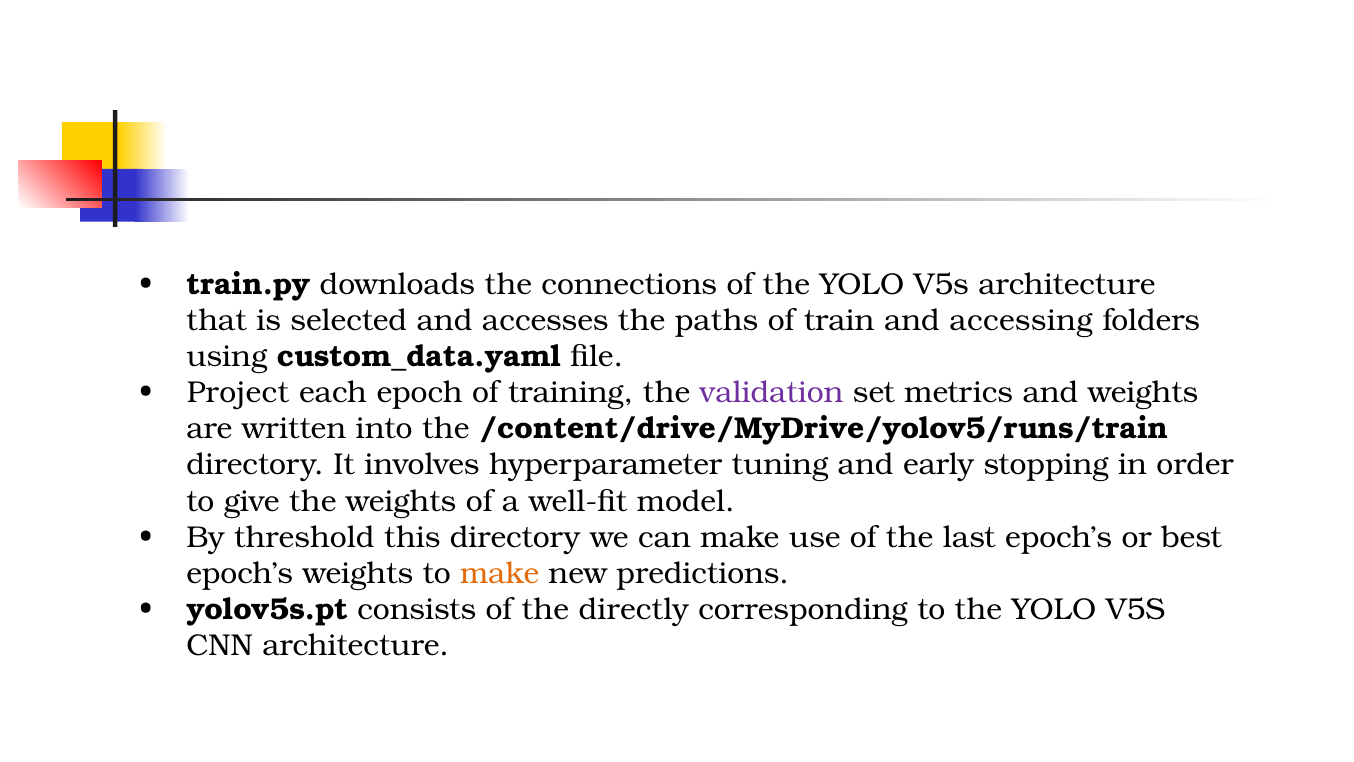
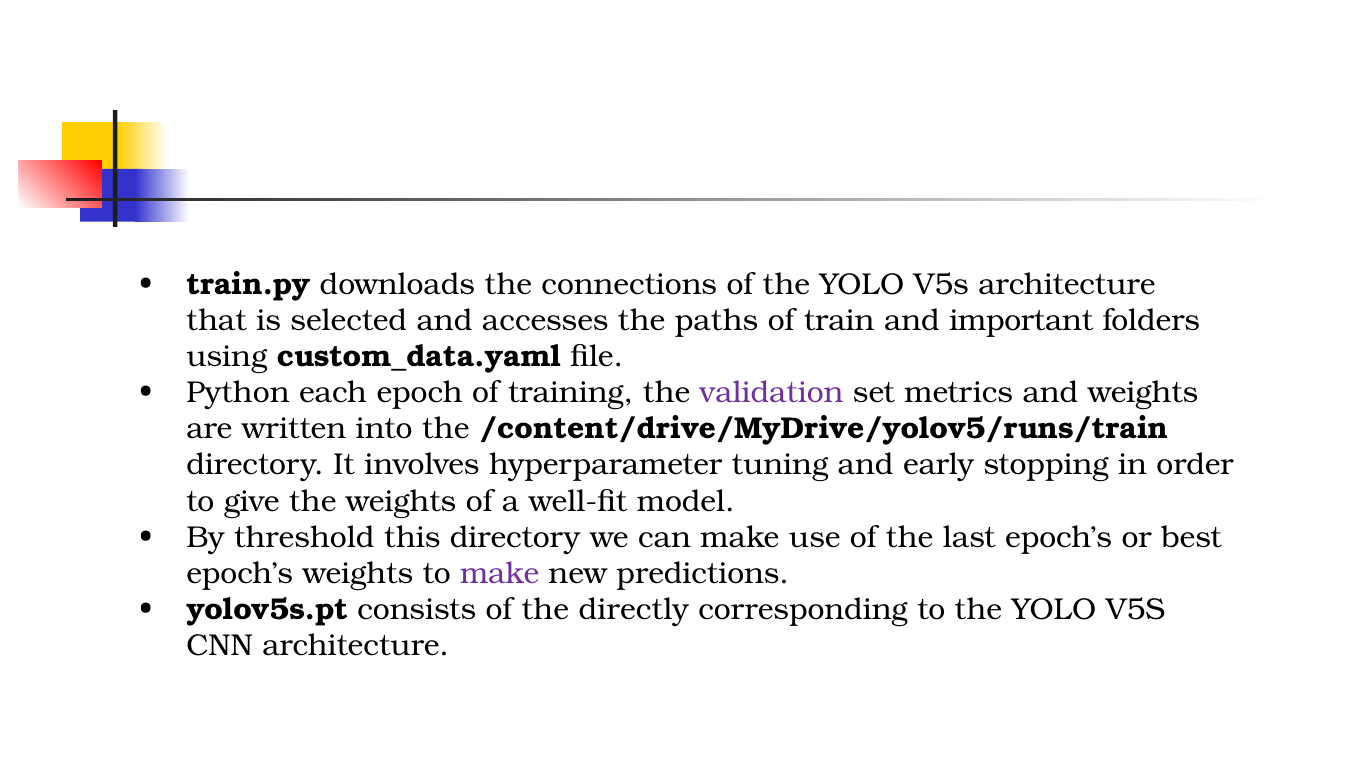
accessing: accessing -> important (1021, 320)
Project: Project -> Python (238, 393)
make colour: orange -> purple (500, 573)
